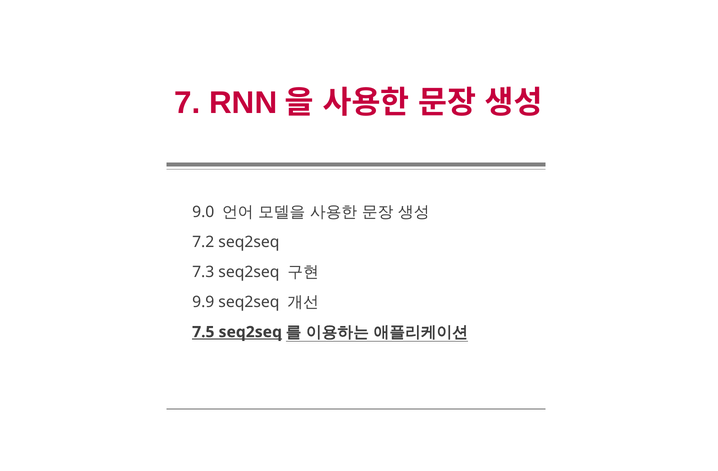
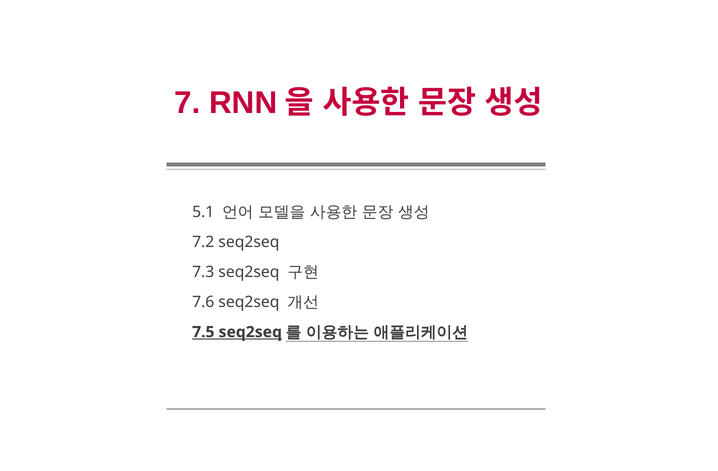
9.0: 9.0 -> 5.1 (203, 212)
9.9: 9.9 -> 7.6 (203, 302)
